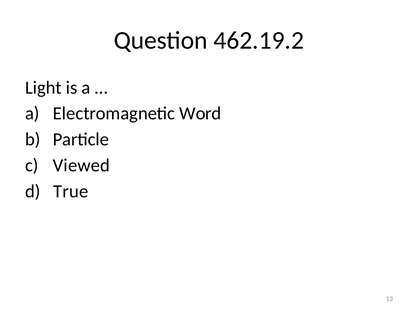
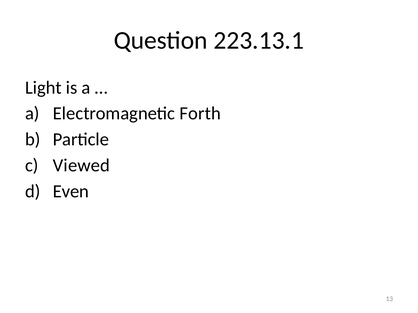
462.19.2: 462.19.2 -> 223.13.1 (259, 40)
Word: Word -> Forth (200, 114)
True: True -> Even (71, 192)
